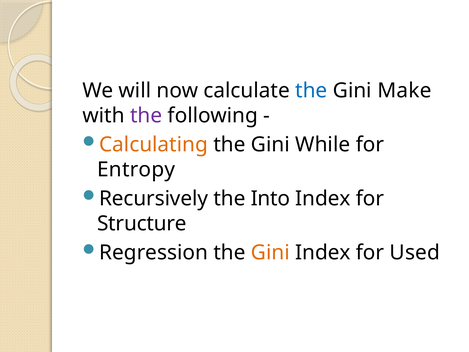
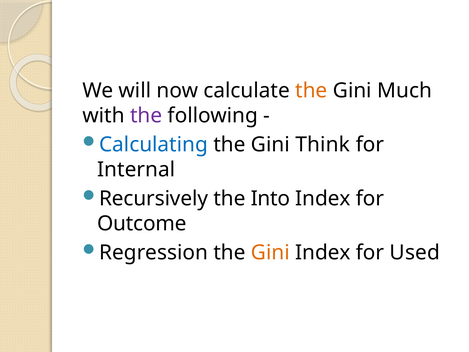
the colour: blue -> orange (311, 91)
Make: Make -> Much (405, 91)
Calculating colour: orange -> blue (154, 144)
While: While -> Think (323, 144)
Entropy: Entropy -> Internal (136, 170)
Structure: Structure -> Outcome (142, 223)
